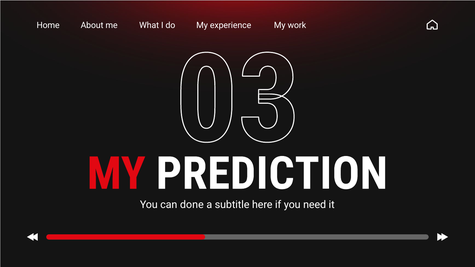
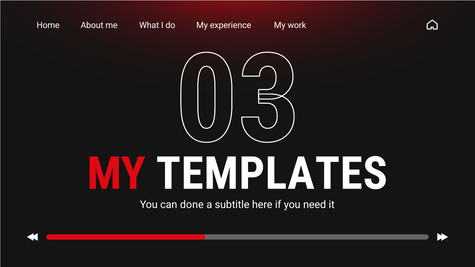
PREDICTION: PREDICTION -> TEMPLATES (272, 174)
